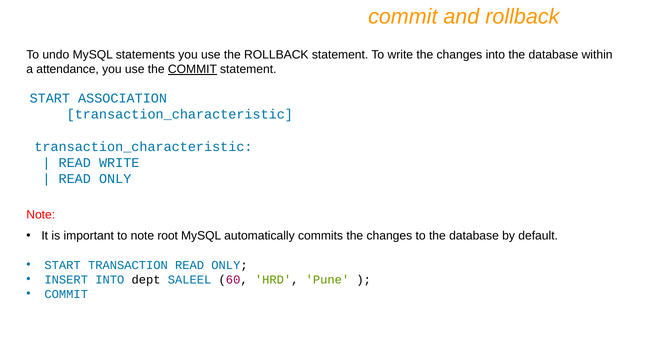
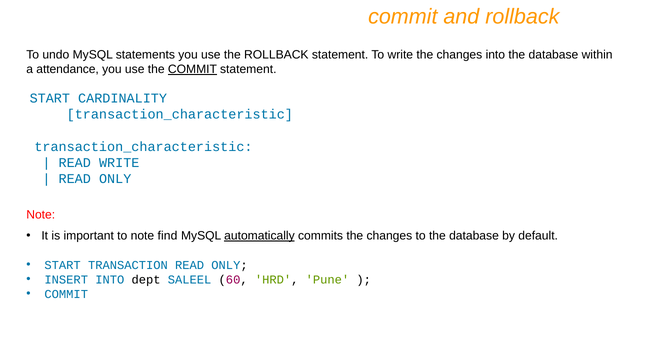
ASSOCIATION: ASSOCIATION -> CARDINALITY (123, 98)
root: root -> find (168, 236)
automatically underline: none -> present (259, 236)
